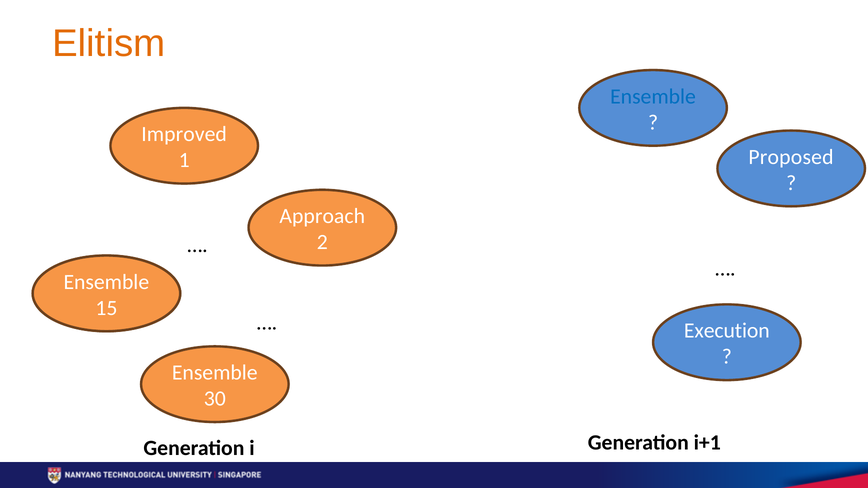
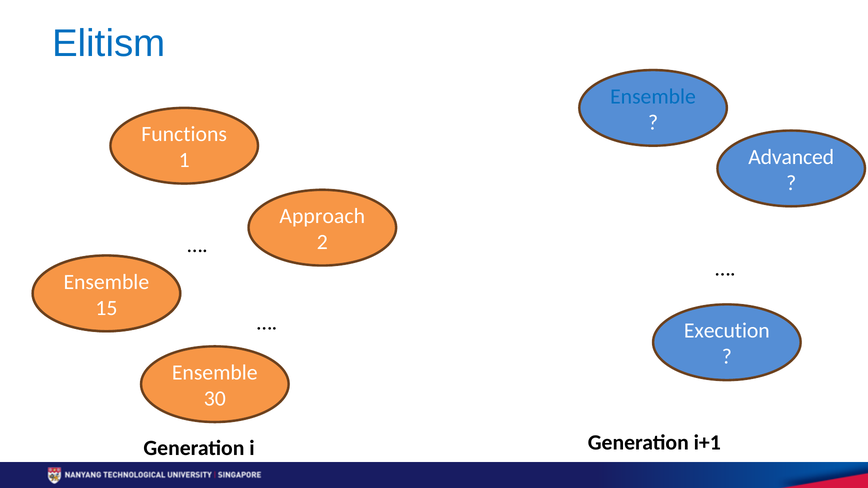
Elitism colour: orange -> blue (109, 43)
Improved: Improved -> Functions (184, 134)
Proposed: Proposed -> Advanced (791, 157)
